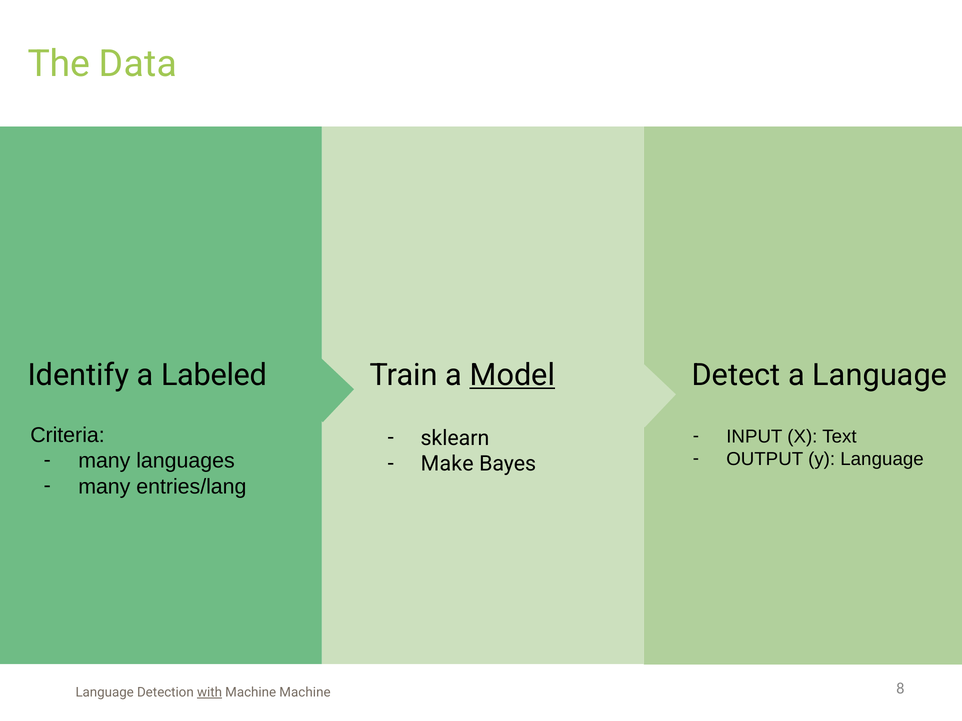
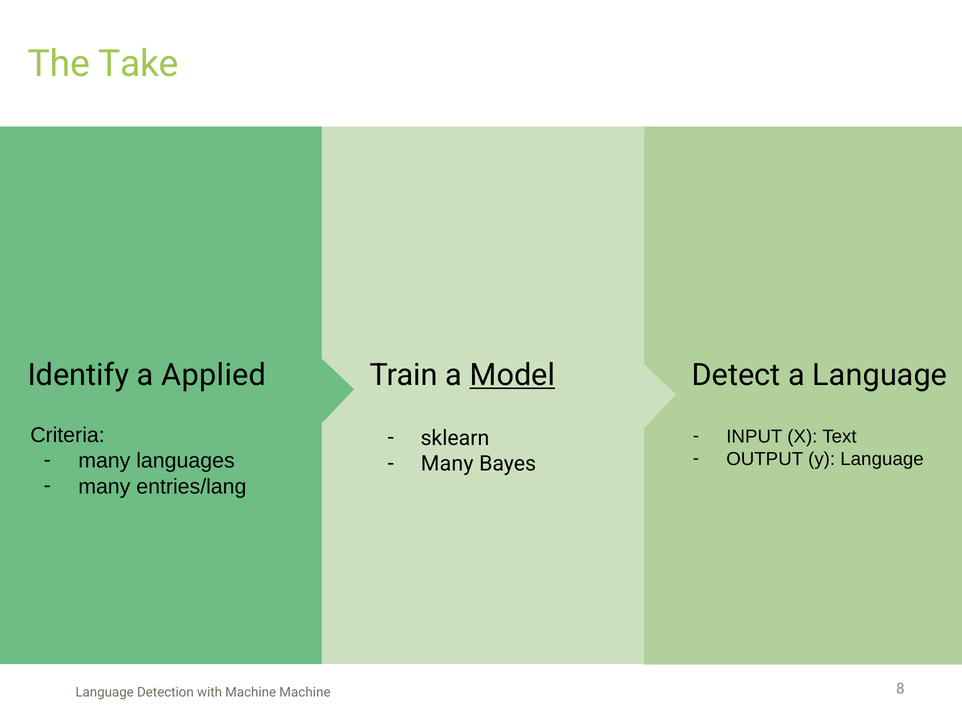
Data: Data -> Take (138, 64)
Labeled: Labeled -> Applied (214, 375)
Make: Make -> Many (447, 464)
with underline: present -> none (210, 693)
